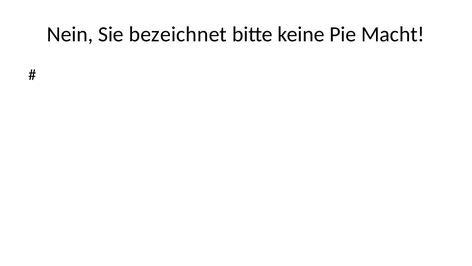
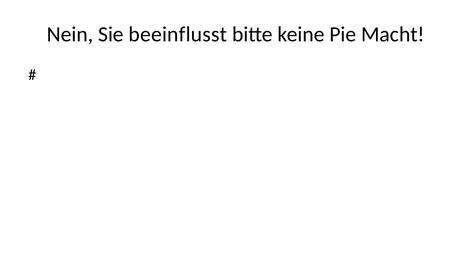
bezeichnet: bezeichnet -> beeinflusst (178, 34)
